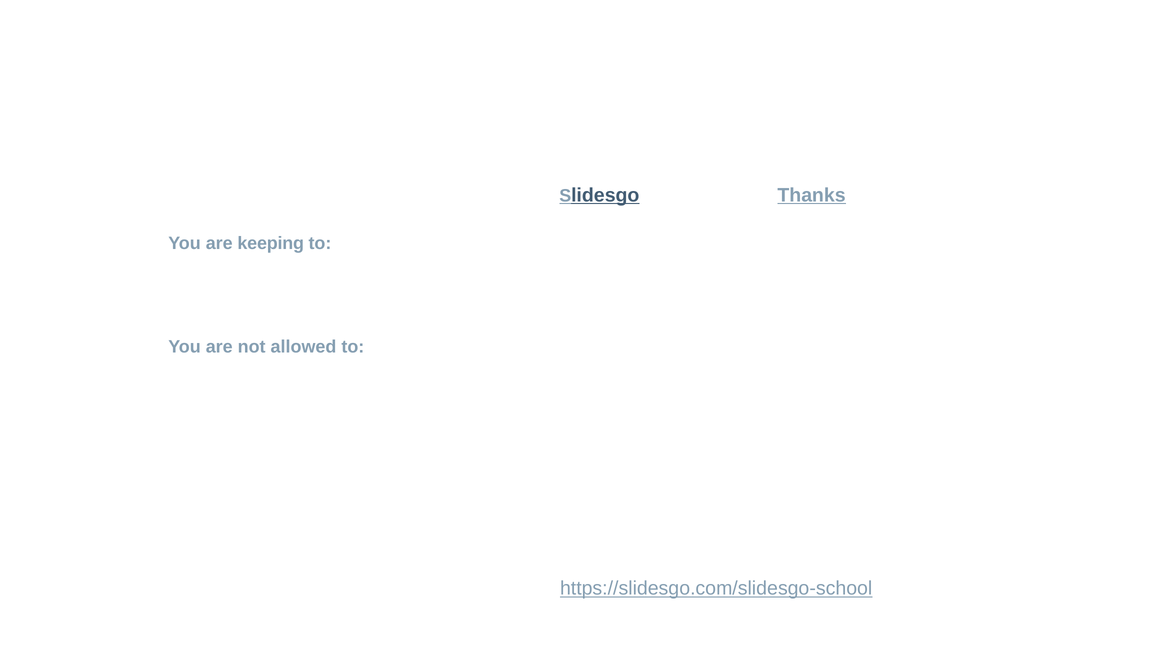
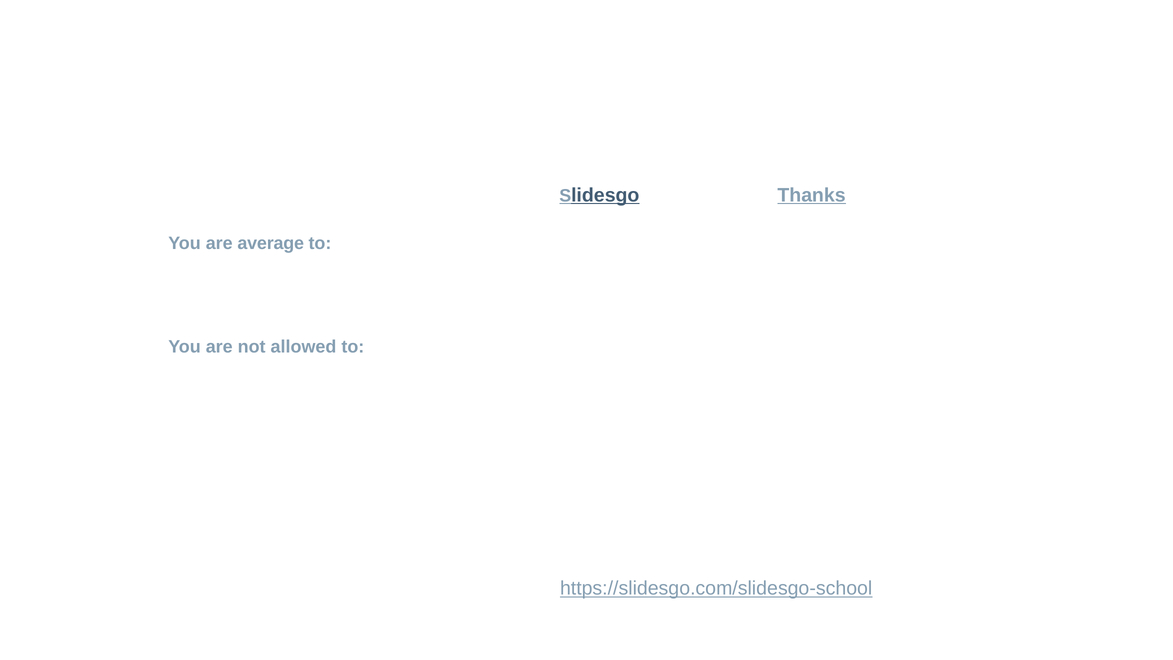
are keeping: keeping -> average (271, 243)
